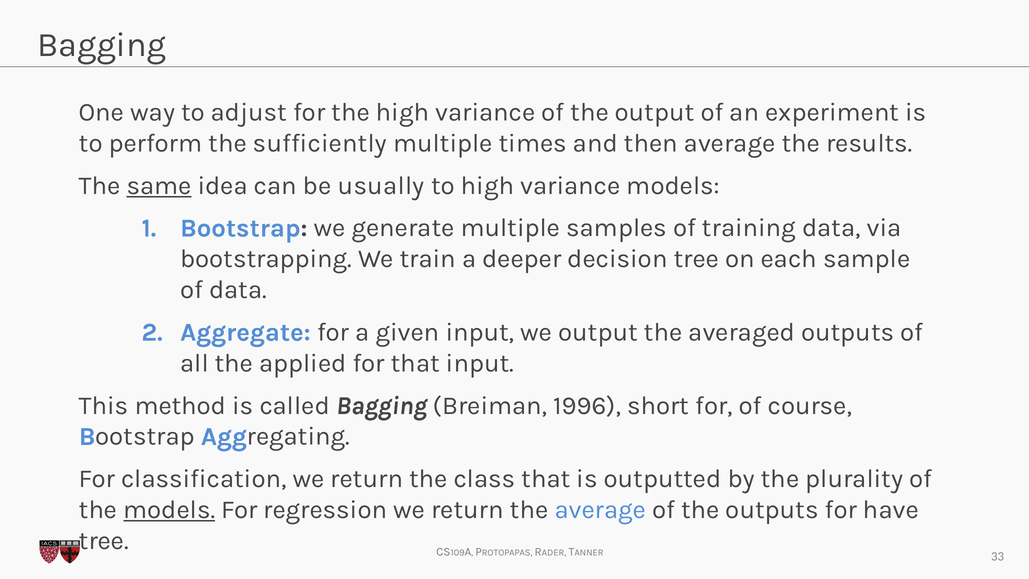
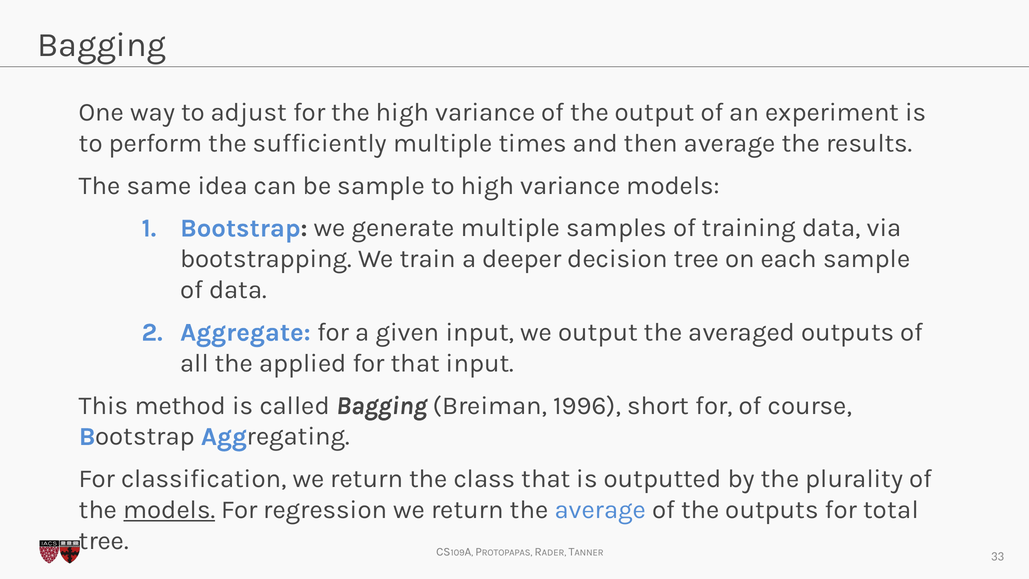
same underline: present -> none (159, 185)
be usually: usually -> sample (381, 185)
have: have -> total (891, 510)
